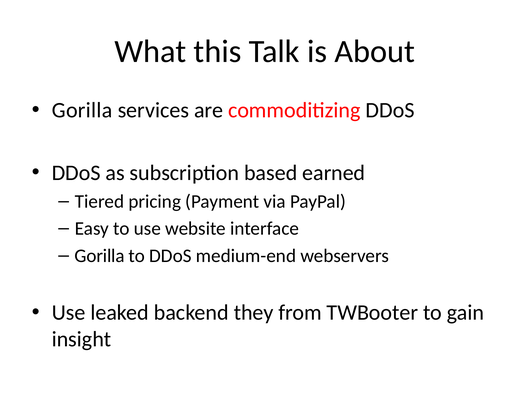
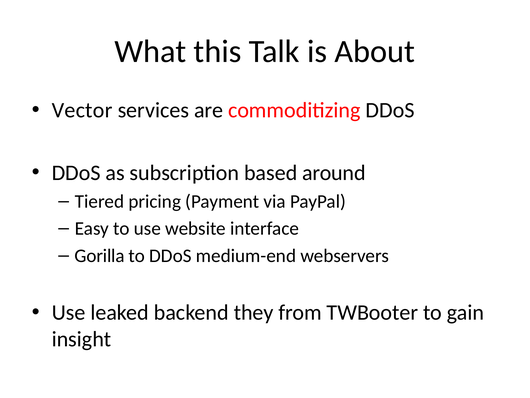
Gorilla: Gorilla -> Vector (82, 110)
earned: earned -> around (334, 173)
